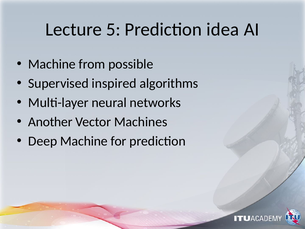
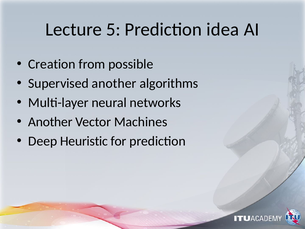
Machine: Machine -> Creation (52, 64)
Supervised inspired: inspired -> another (114, 83)
Deep Machine: Machine -> Heuristic (84, 141)
